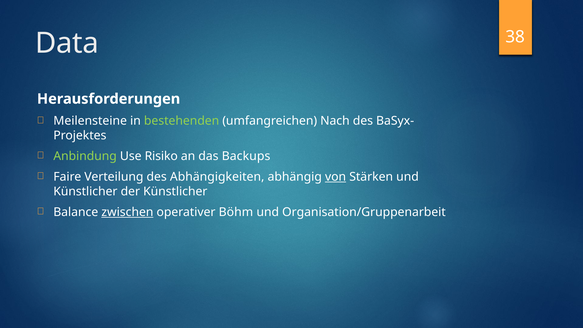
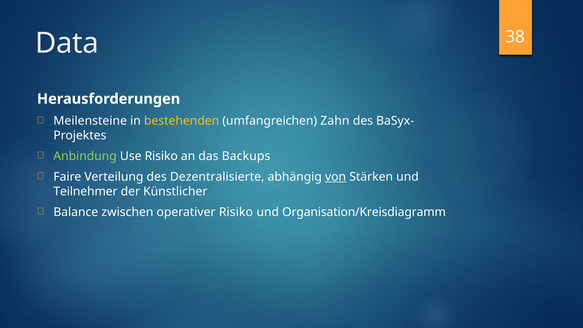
bestehenden colour: light green -> yellow (182, 121)
Nach: Nach -> Zahn (335, 121)
Abhängigkeiten: Abhängigkeiten -> Dezentralisierte (217, 177)
Künstlicher: Künstlicher -> Teilnehmer (85, 191)
zwischen underline: present -> none (127, 212)
operativer Böhm: Böhm -> Risiko (236, 212)
Organisation/Gruppenarbeit: Organisation/Gruppenarbeit -> Organisation/Kreisdiagramm (364, 212)
